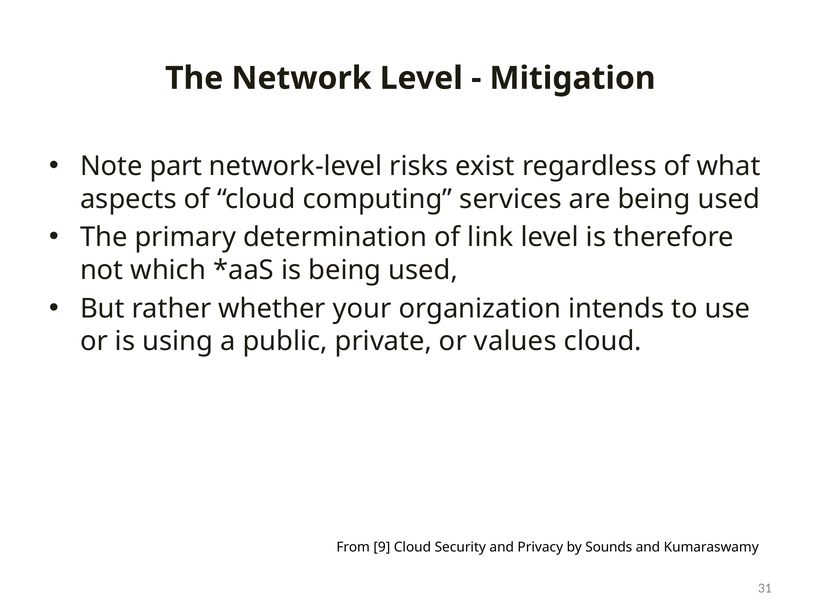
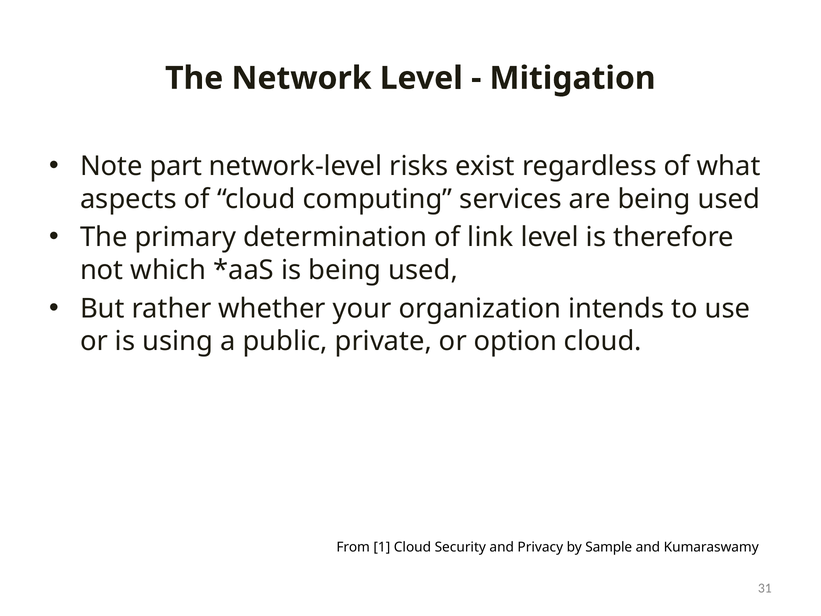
values: values -> option (516, 341)
9: 9 -> 1 (382, 547)
Sounds: Sounds -> Sample (609, 547)
